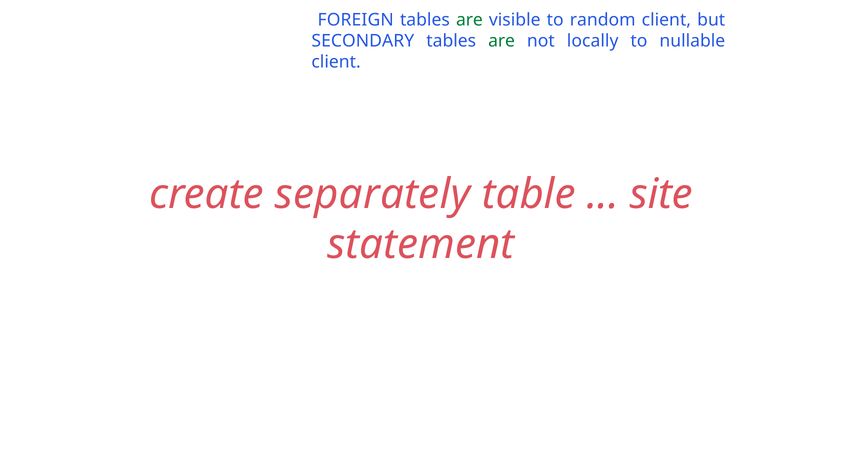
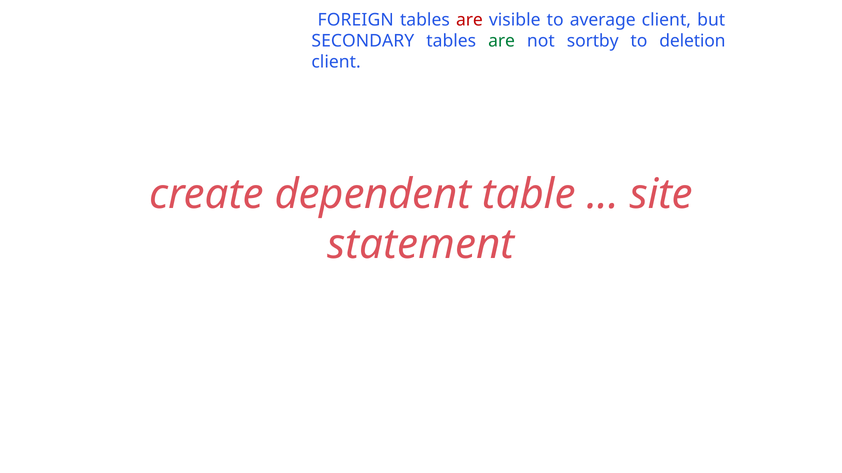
are colour: green -> red (469, 20)
random: random -> average (603, 20)
locally: locally -> sortby (593, 41)
nullable: nullable -> deletion (692, 41)
separately: separately -> dependent (373, 194)
